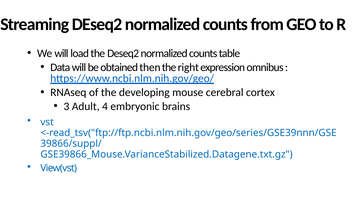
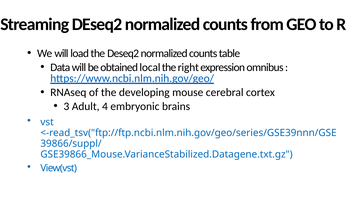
then: then -> local (150, 67)
